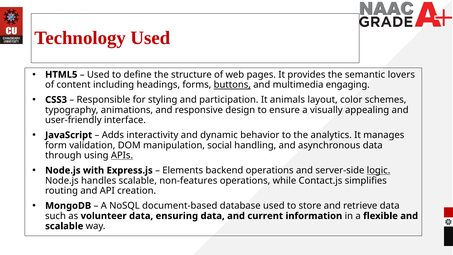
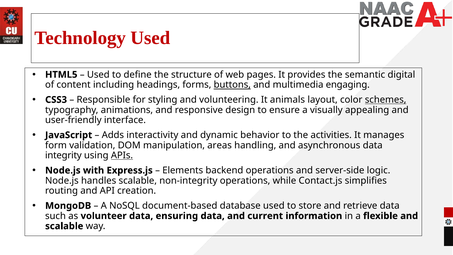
lovers: lovers -> digital (401, 75)
participation: participation -> volunteering (229, 100)
schemes underline: none -> present (386, 100)
analytics: analytics -> activities (331, 135)
social: social -> areas (220, 145)
through: through -> integrity (63, 155)
logic underline: present -> none (379, 170)
non-features: non-features -> non-integrity (188, 180)
